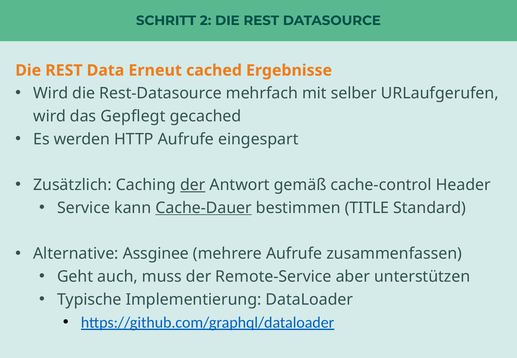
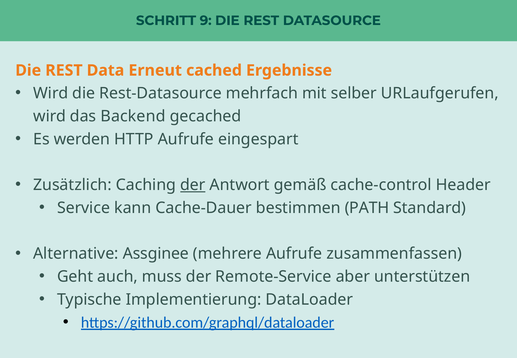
2: 2 -> 9 (206, 21)
Gepflegt: Gepflegt -> Backend (133, 116)
Cache-Dauer underline: present -> none (204, 208)
TITLE: TITLE -> PATH (367, 208)
